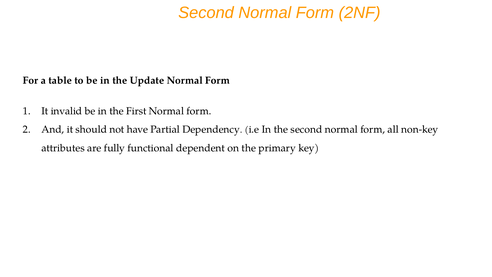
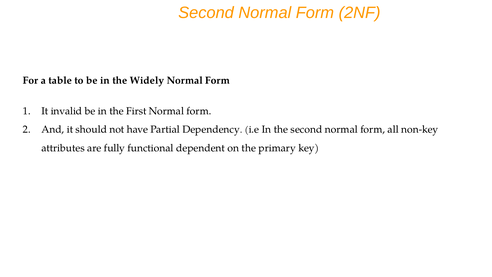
Update: Update -> Widely (147, 80)
